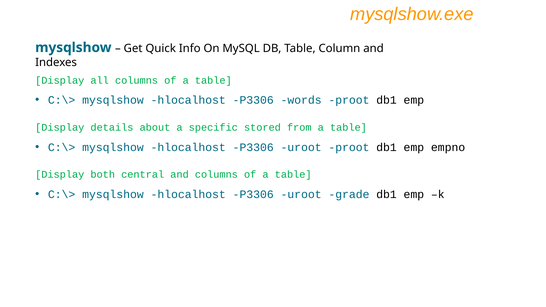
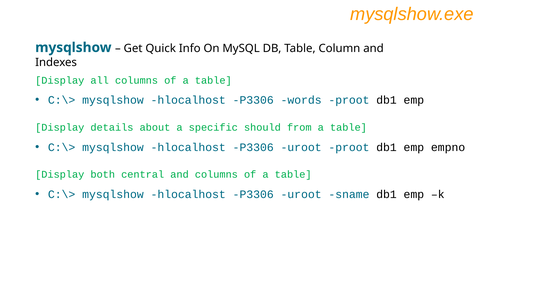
stored: stored -> should (262, 127)
grade: grade -> sname (349, 194)
